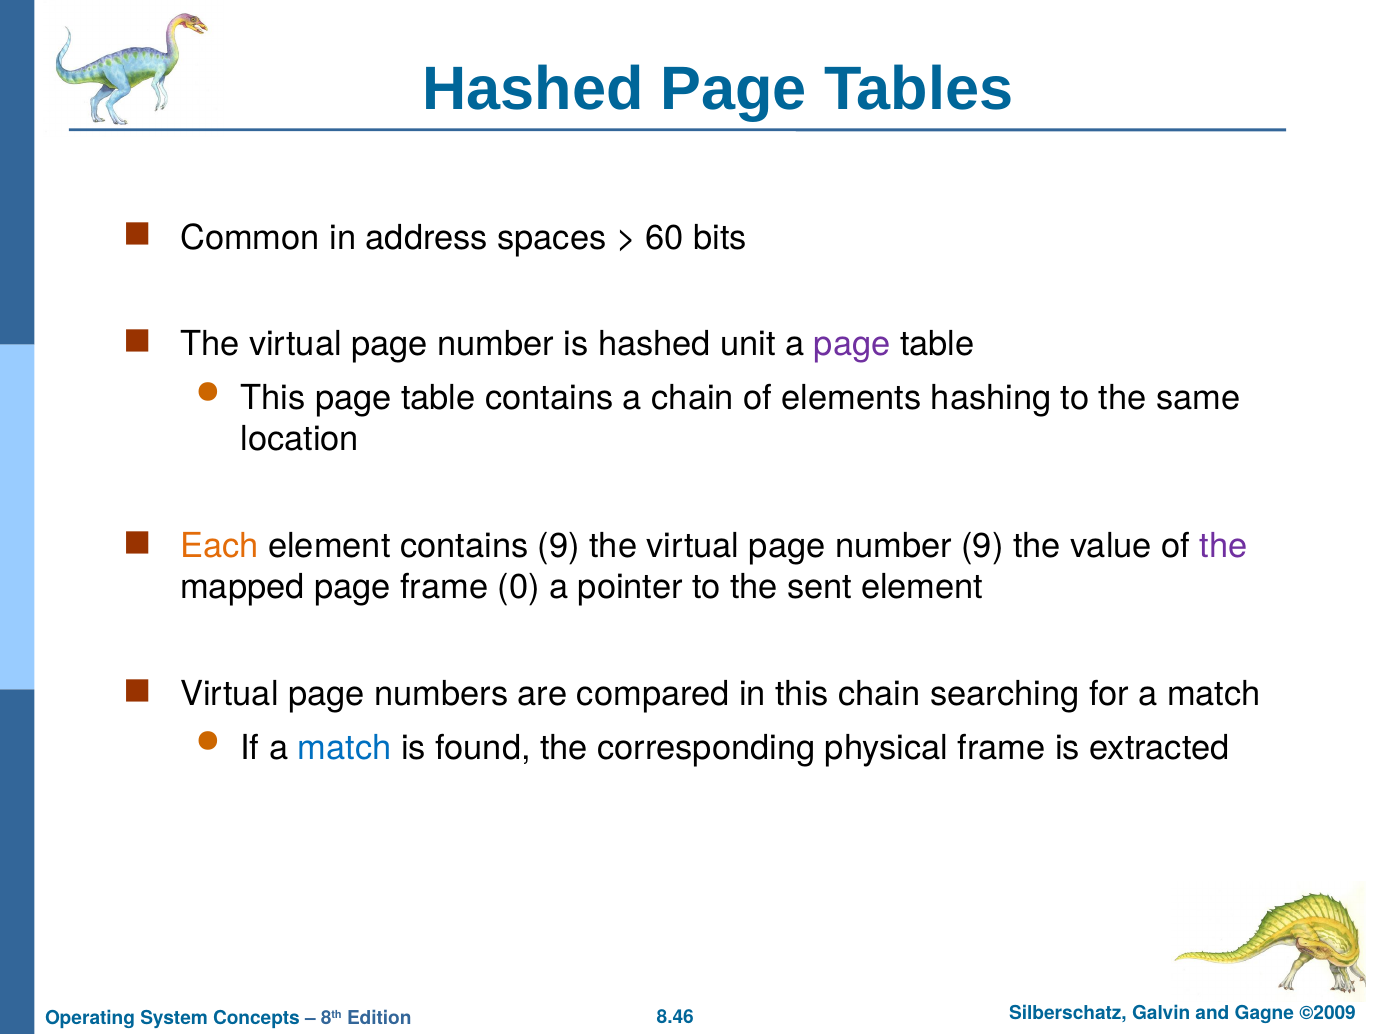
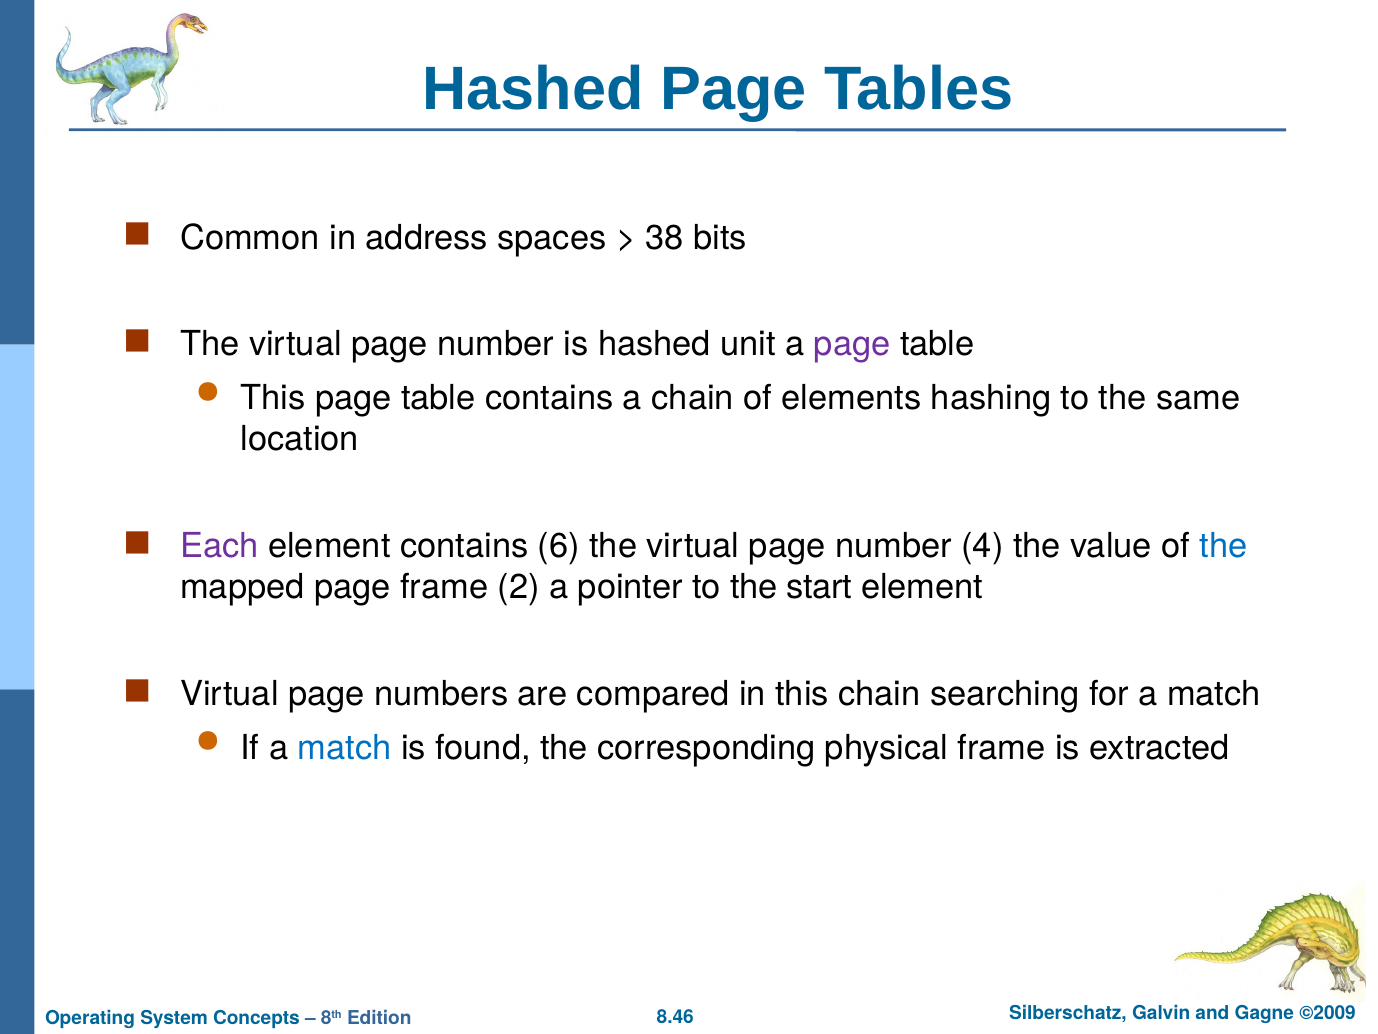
60: 60 -> 38 (665, 238)
Each colour: orange -> purple (219, 546)
contains 9: 9 -> 6 (559, 546)
number 9: 9 -> 4 (982, 546)
the colour: purple -> blue (1224, 546)
0: 0 -> 2 (519, 587)
sent: sent -> start (820, 587)
